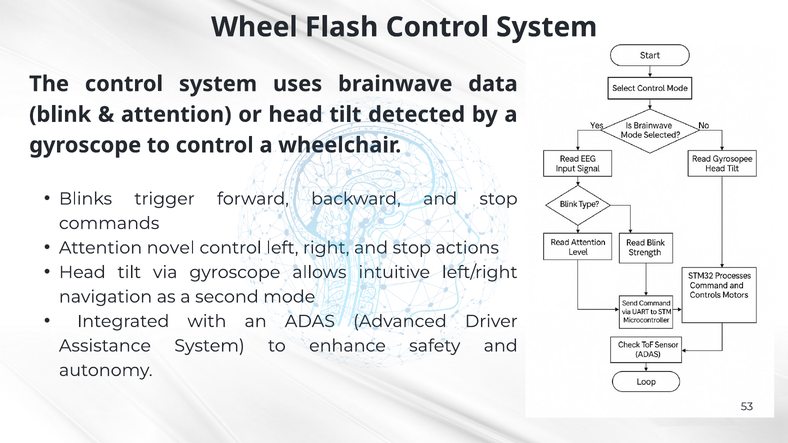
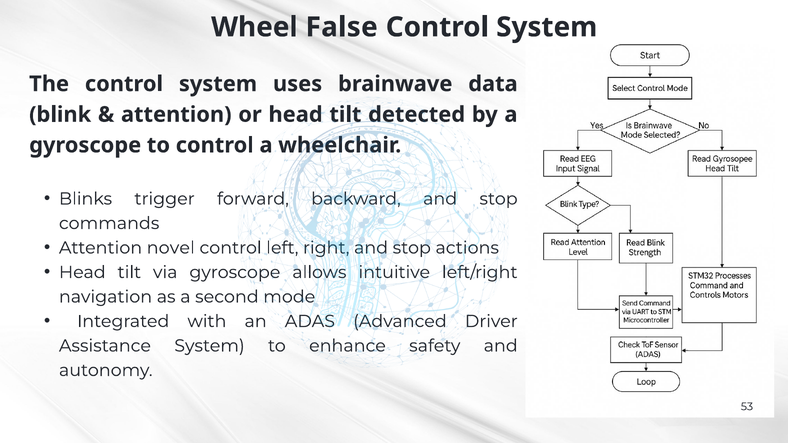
Flash: Flash -> False (342, 27)
